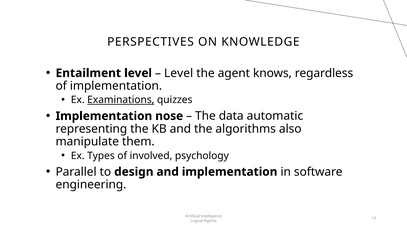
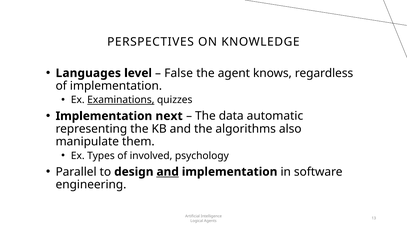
Entailment: Entailment -> Languages (88, 73)
Level: Level -> False (179, 73)
nose: nose -> next (169, 116)
and underline: none -> present (168, 172)
